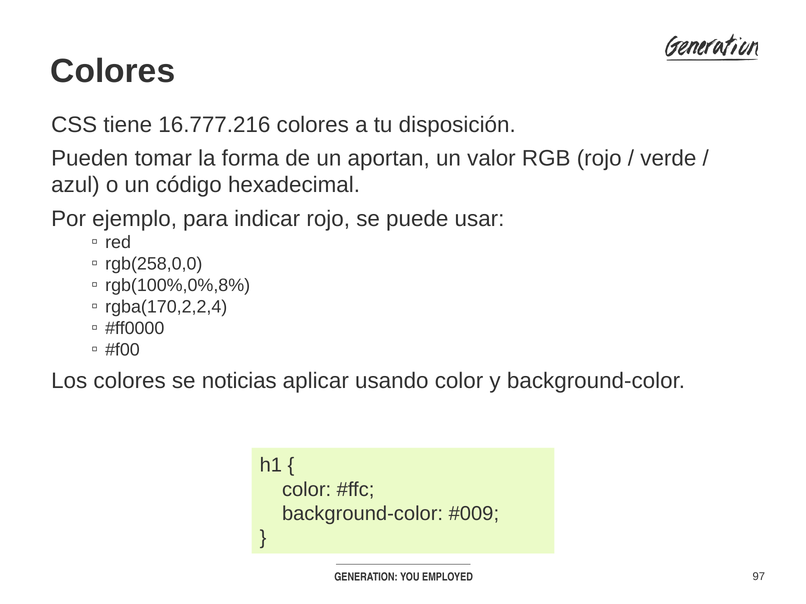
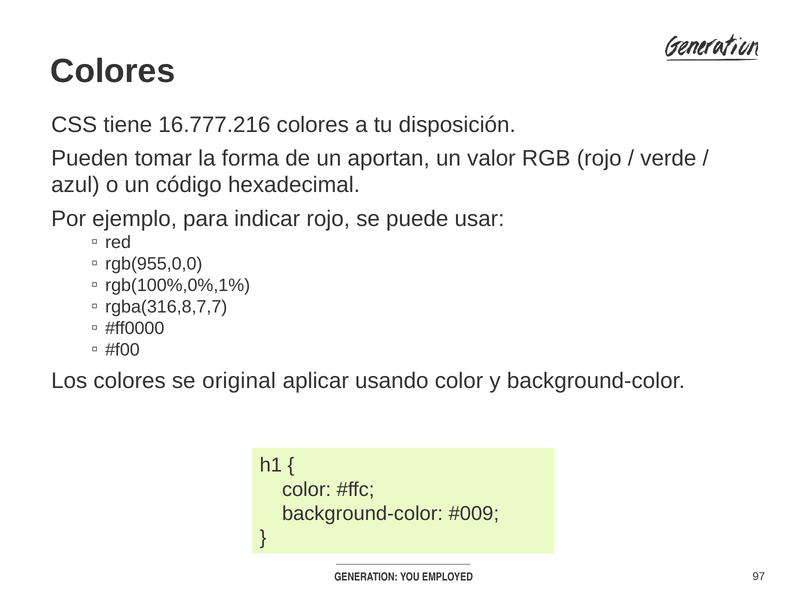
rgb(258,0,0: rgb(258,0,0 -> rgb(955,0,0 (154, 264)
rgb(100%,0%,8%: rgb(100%,0%,8% -> rgb(100%,0%,1% (178, 286)
rgba(170,2,2,4: rgba(170,2,2,4 -> rgba(316,8,7,7 (166, 307)
noticias: noticias -> original (239, 381)
